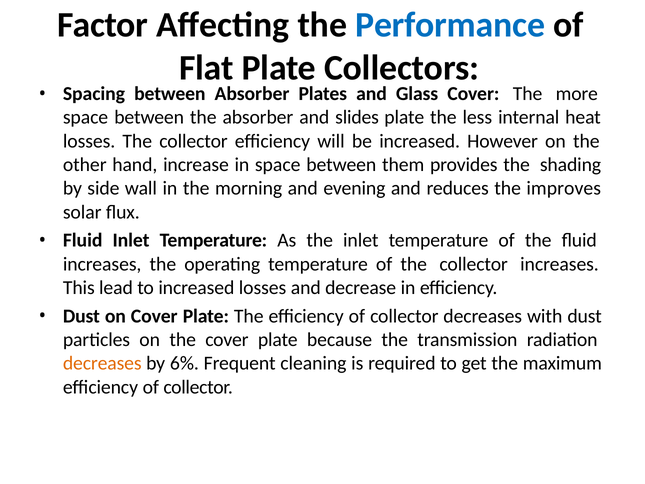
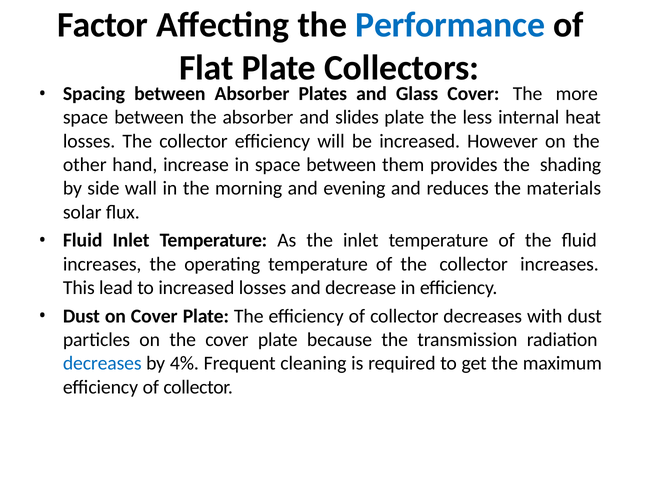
improves: improves -> materials (564, 188)
decreases colour: orange -> blue (102, 363)
6%: 6% -> 4% (184, 363)
